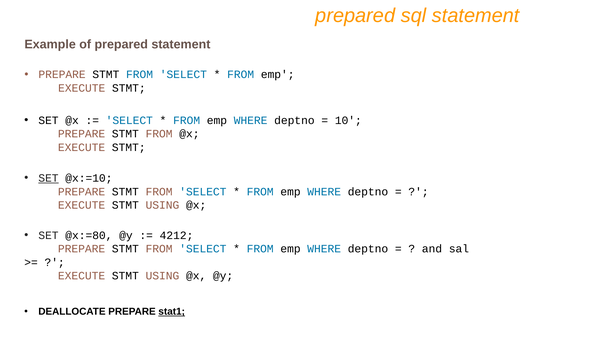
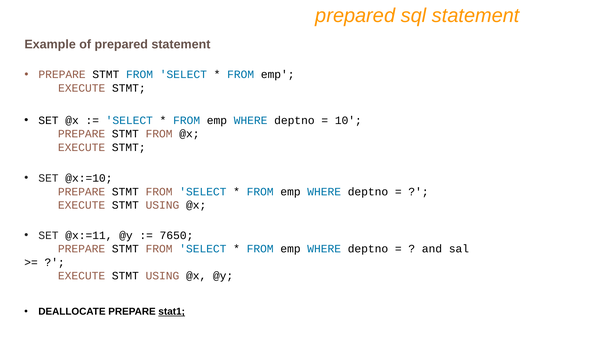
SET underline: present -> none (48, 178)
@x:=80: @x:=80 -> @x:=11 (89, 235)
4212: 4212 -> 7650 (176, 235)
